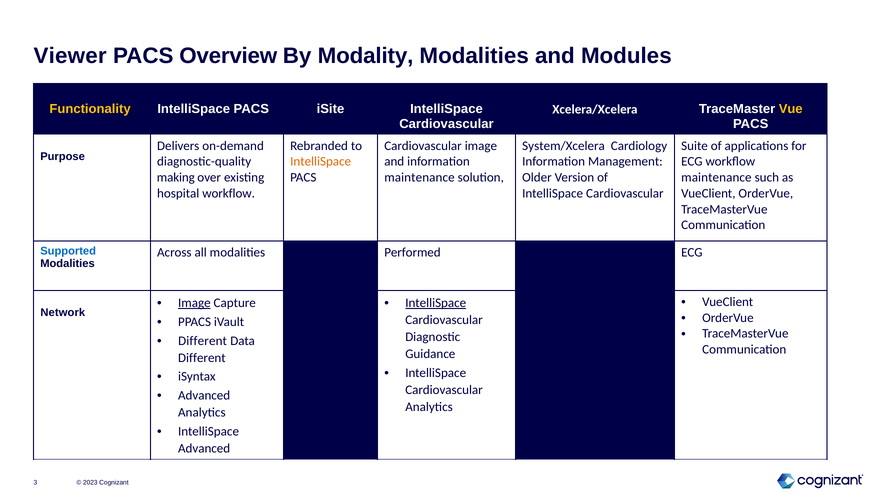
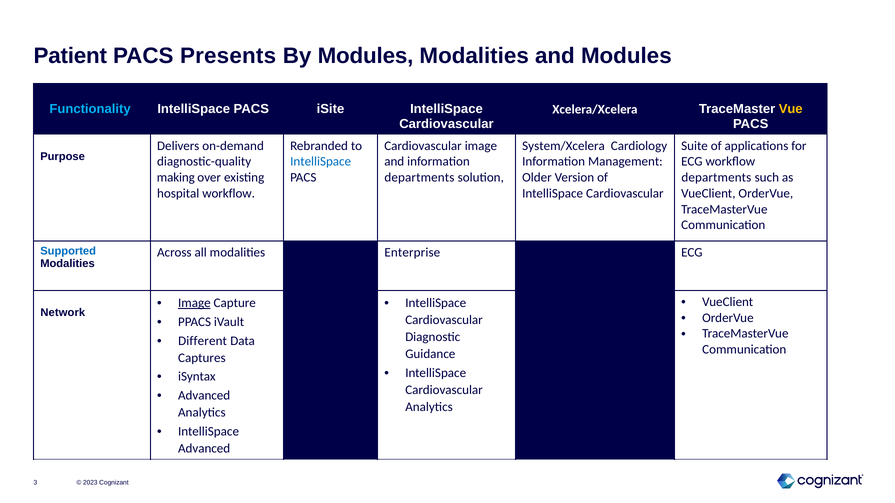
Viewer: Viewer -> Patient (70, 56)
Overview: Overview -> Presents (228, 56)
By Modality: Modality -> Modules (366, 56)
Functionality colour: yellow -> light blue (90, 109)
IntelliSpace colour: orange -> blue (321, 162)
maintenance: maintenance -> departments (419, 178)
maintenance: maintenance -> departments (716, 178)
Performed: Performed -> Enterprise (412, 253)
IntelliSpace underline: present -> none (436, 303)
Different: Different -> Captures (202, 358)
